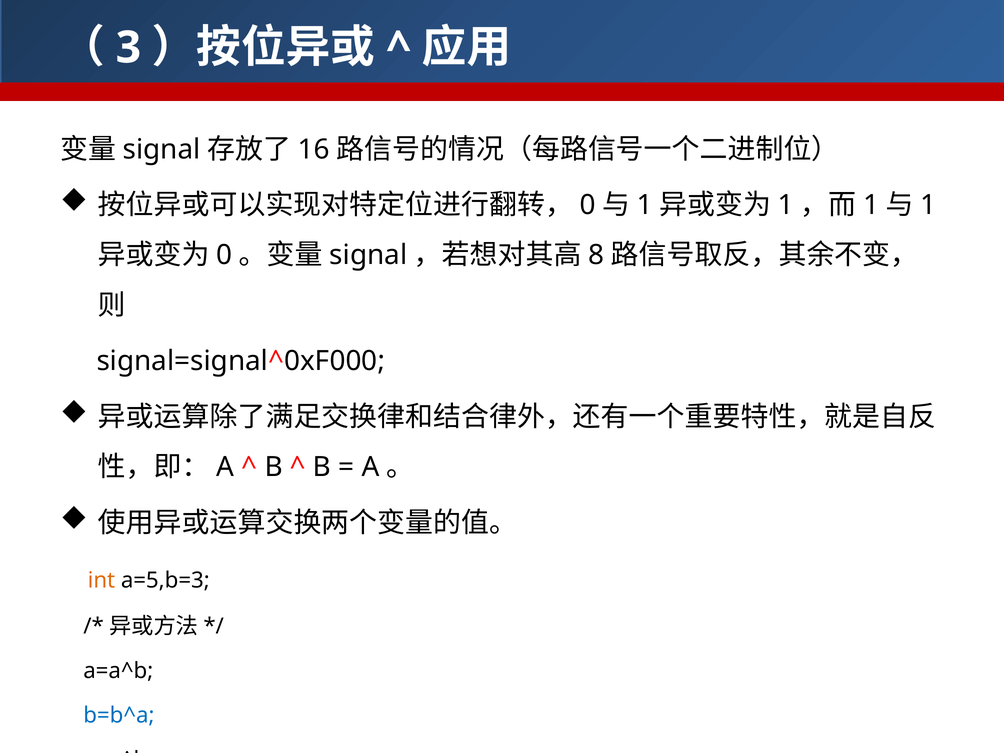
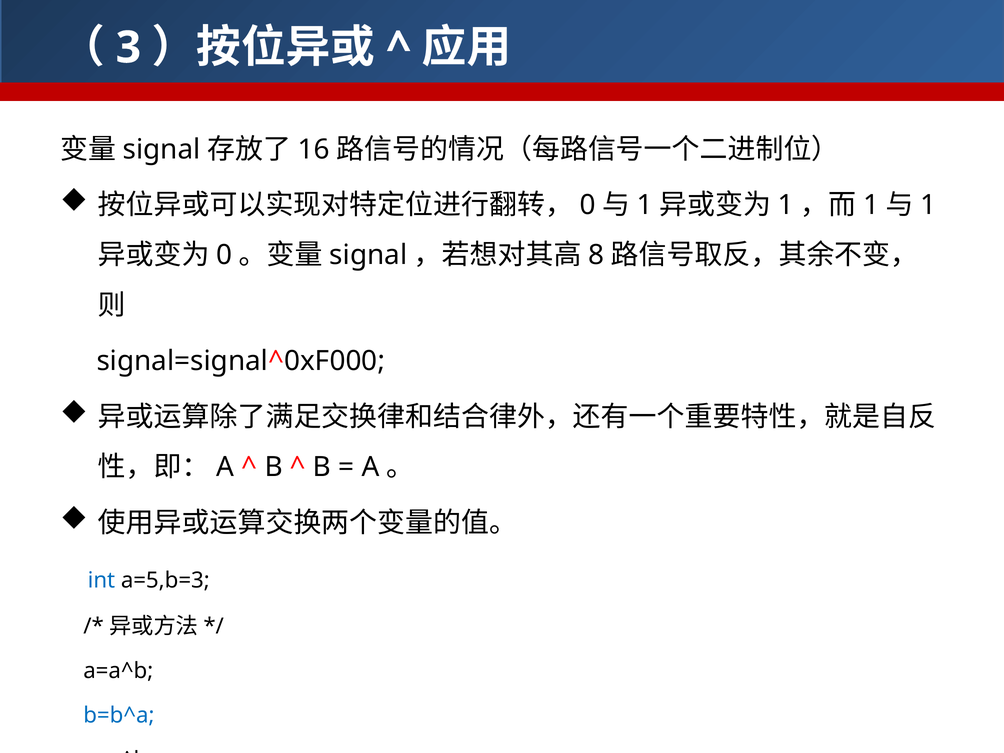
int colour: orange -> blue (101, 581)
